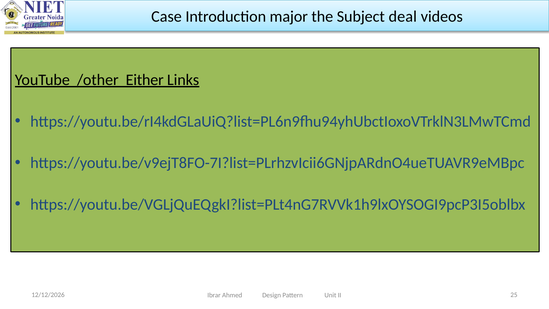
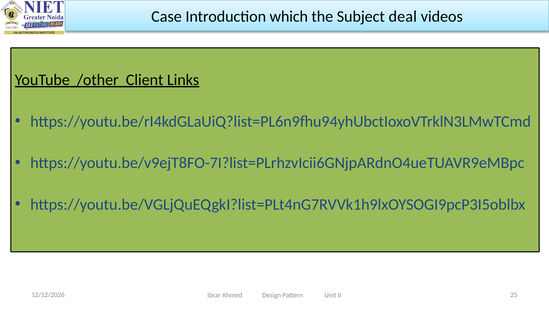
major: major -> which (289, 17)
Either: Either -> Client (145, 80)
